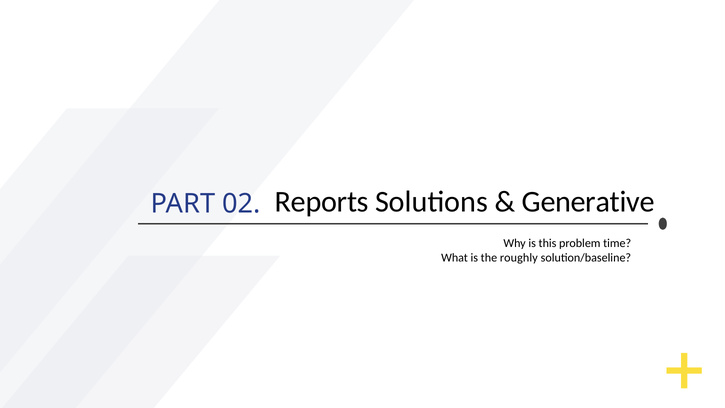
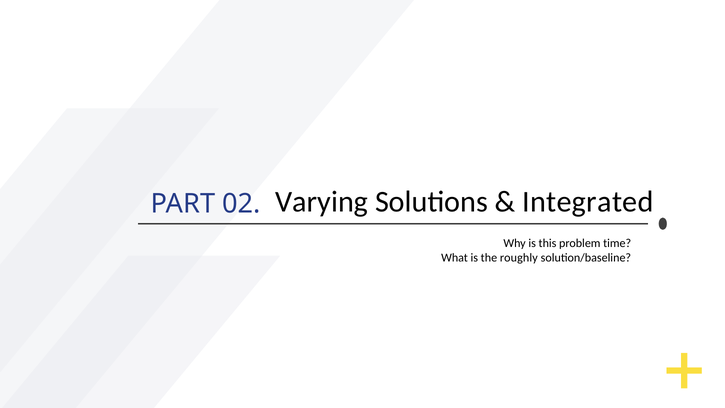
Reports: Reports -> Varying (322, 202)
Generative: Generative -> Integrated (588, 202)
